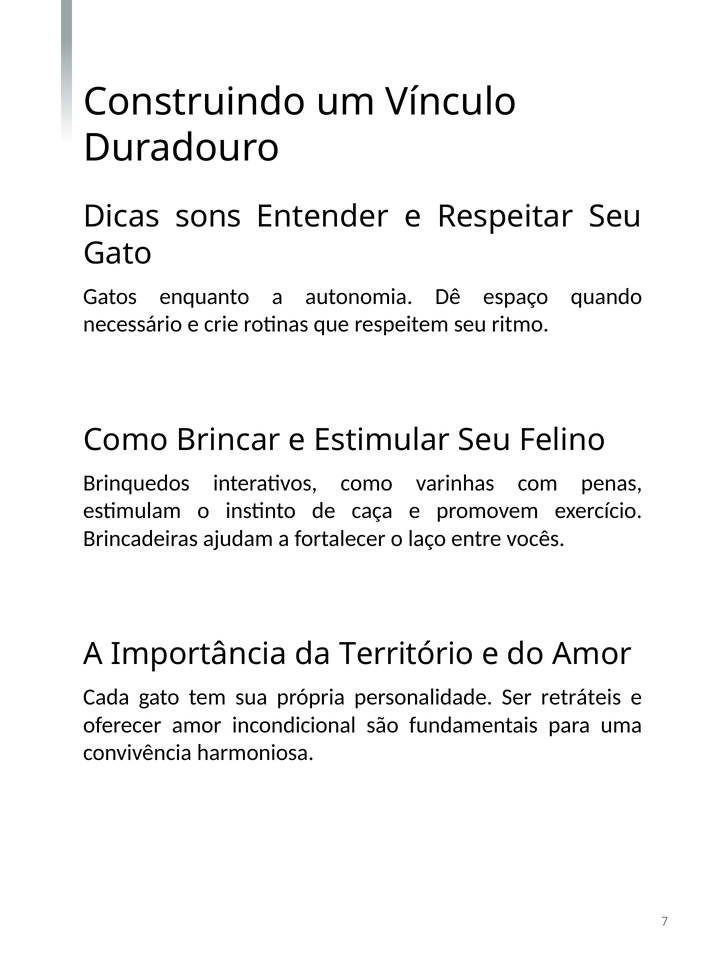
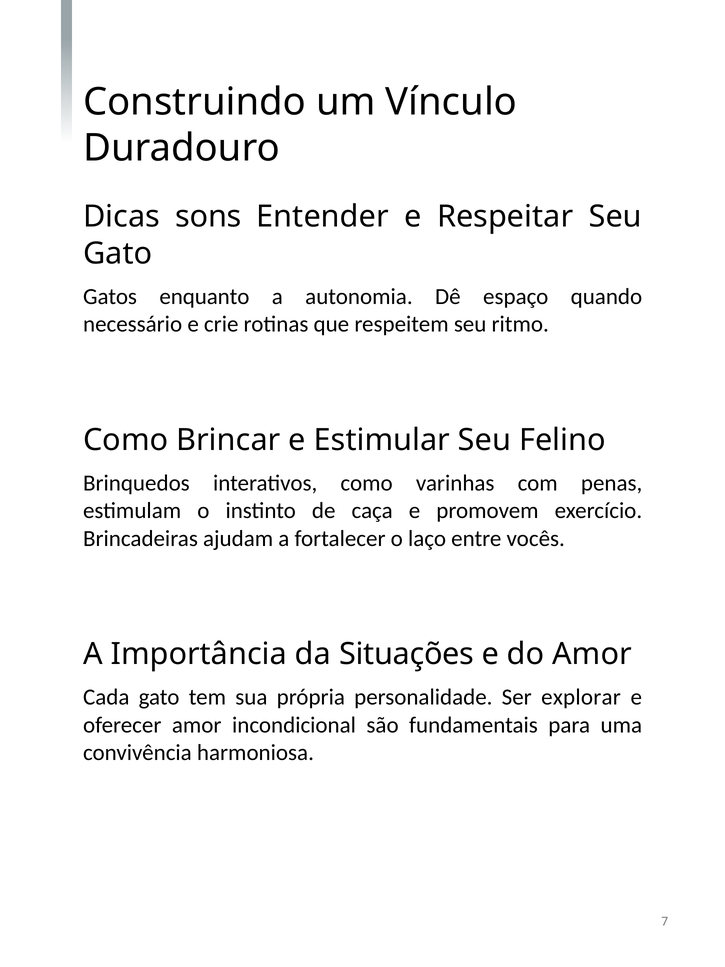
Território: Território -> Situações (407, 654)
retráteis: retráteis -> explorar (581, 697)
